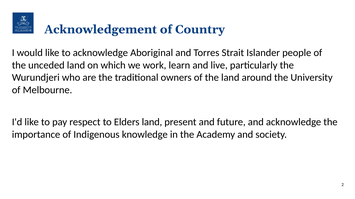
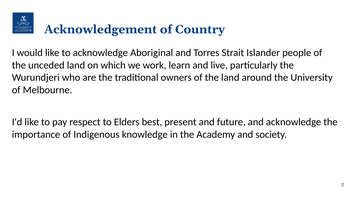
Elders land: land -> best (152, 122)
